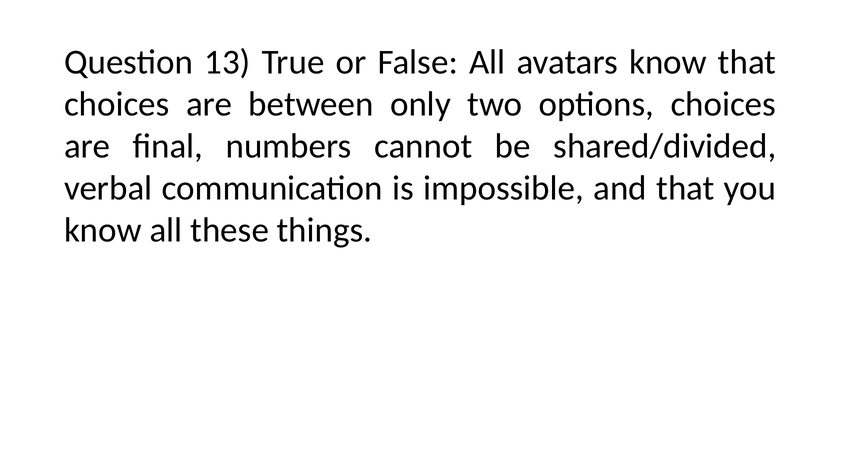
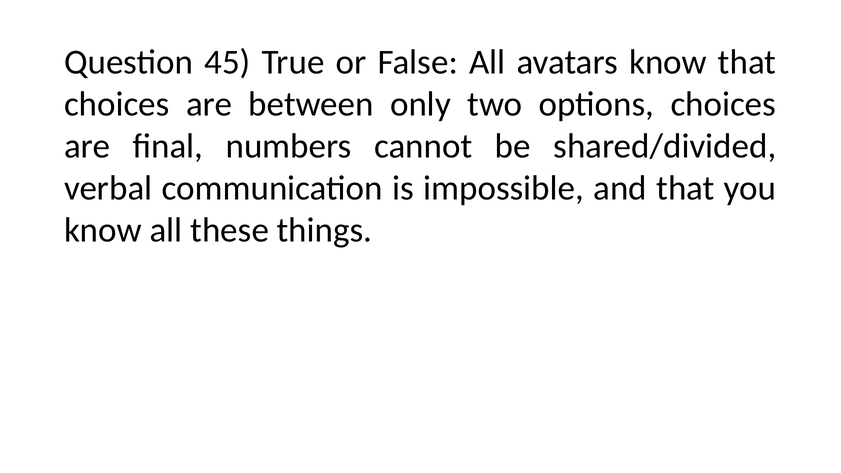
13: 13 -> 45 (227, 62)
